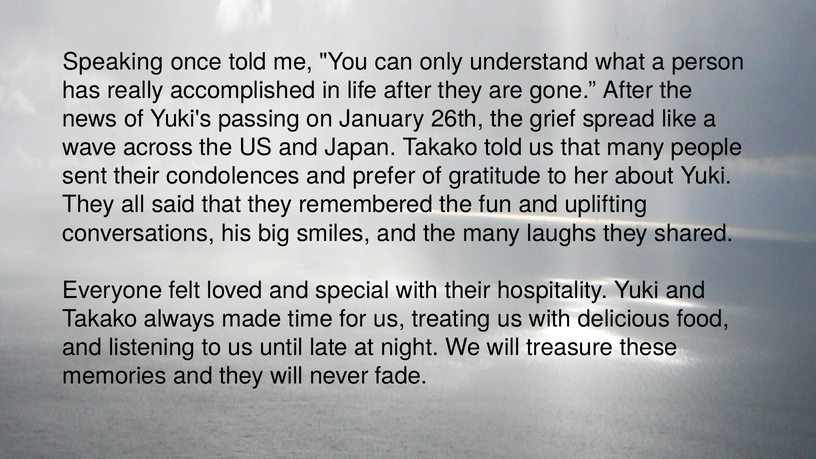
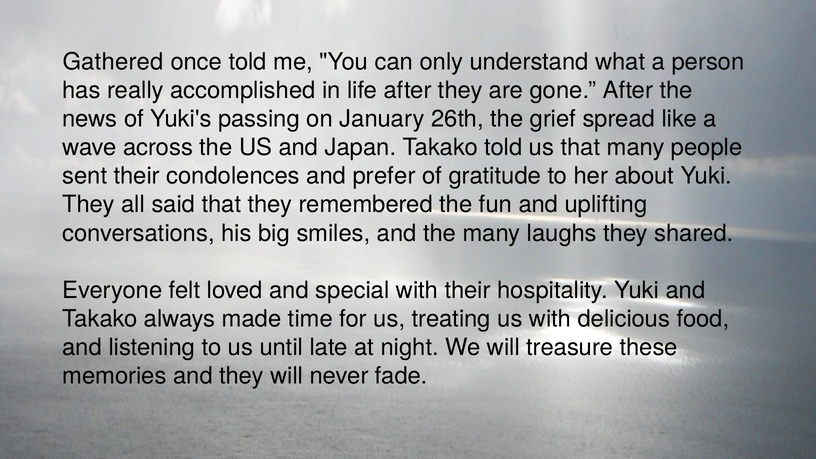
Speaking: Speaking -> Gathered (113, 62)
